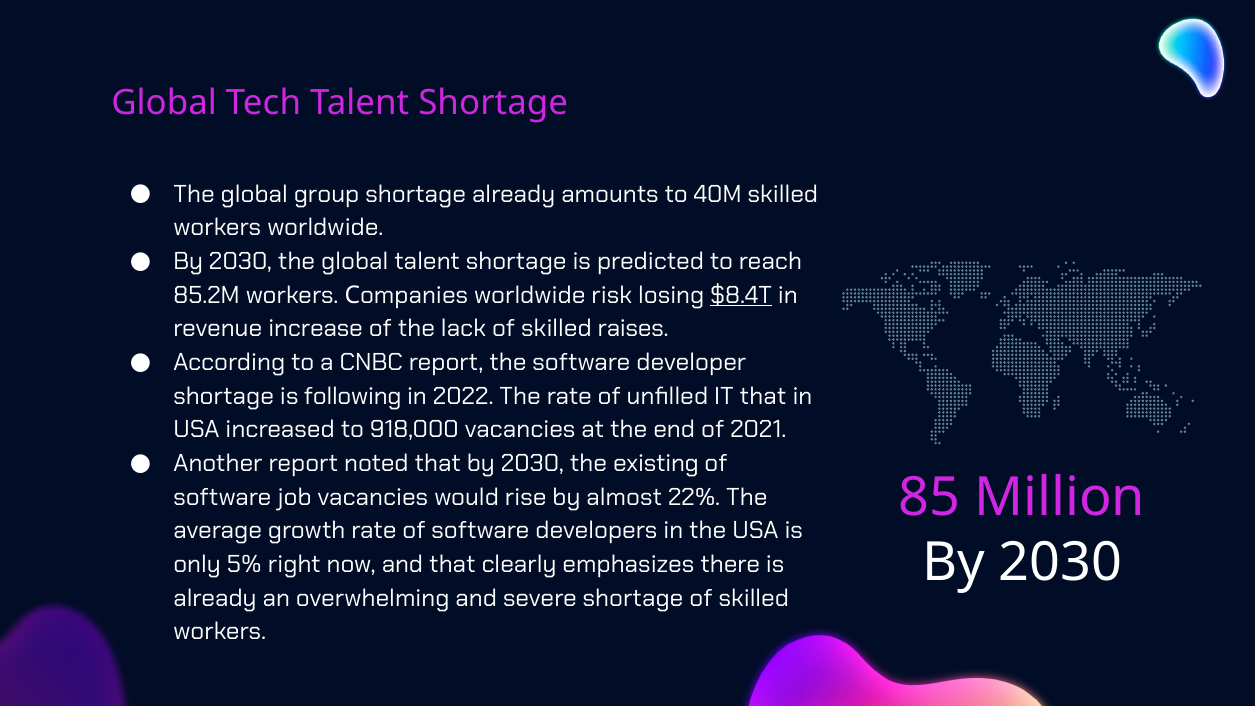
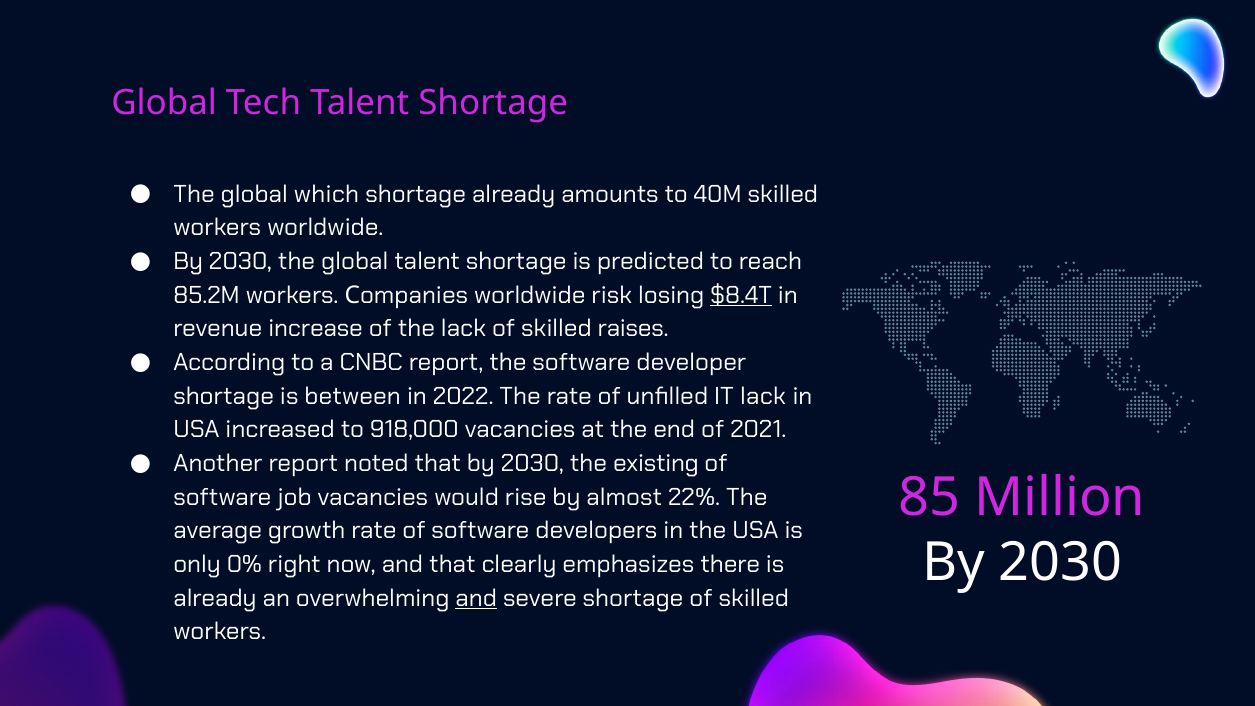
group: group -> which (326, 194)
following: following -> between (353, 396)
IT that: that -> lack (763, 396)
5%: 5% -> 0% (244, 564)
and underline: none -> present (476, 598)
